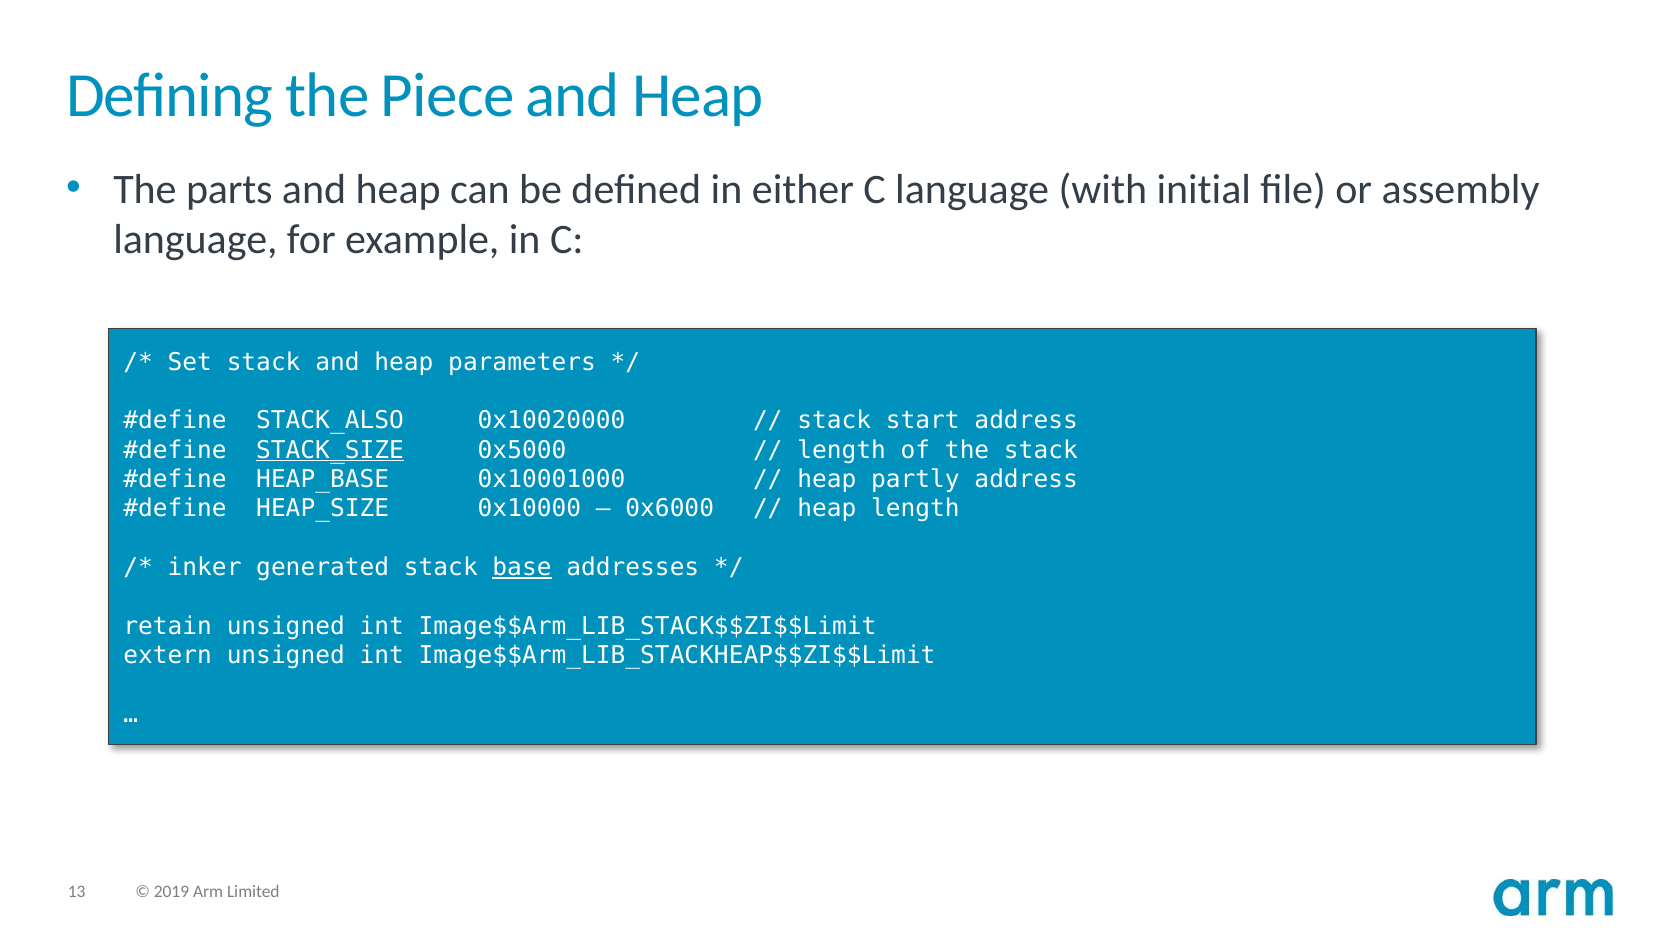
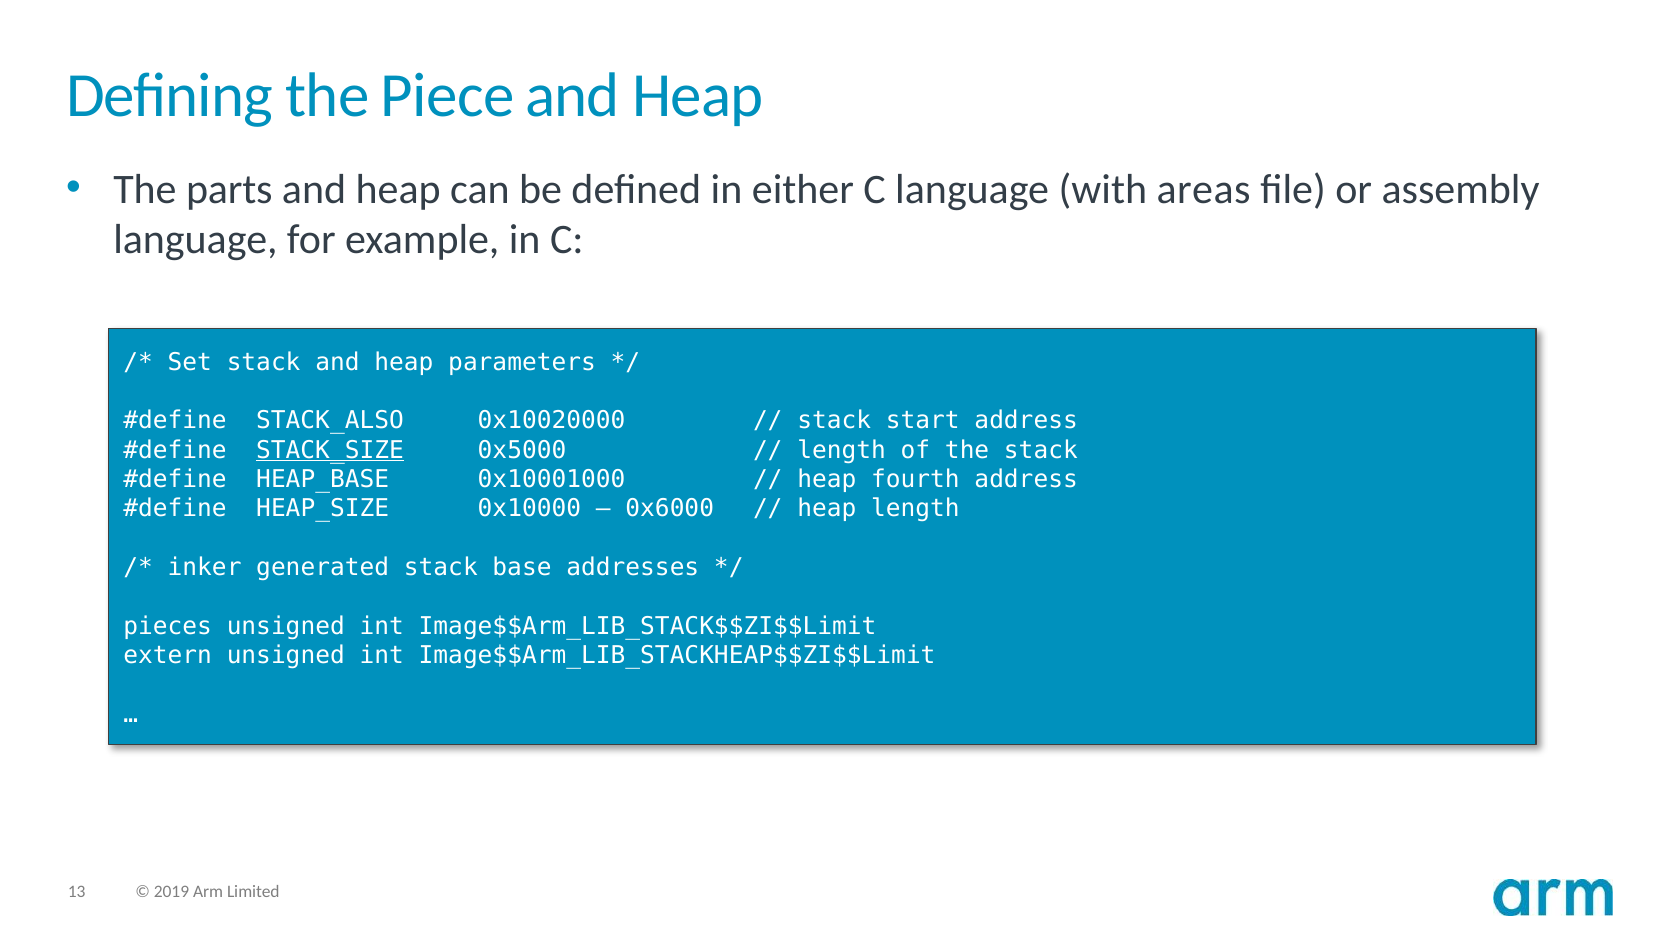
initial: initial -> areas (1204, 189)
partly: partly -> fourth (915, 480)
base underline: present -> none (522, 568)
retain: retain -> pieces (168, 627)
